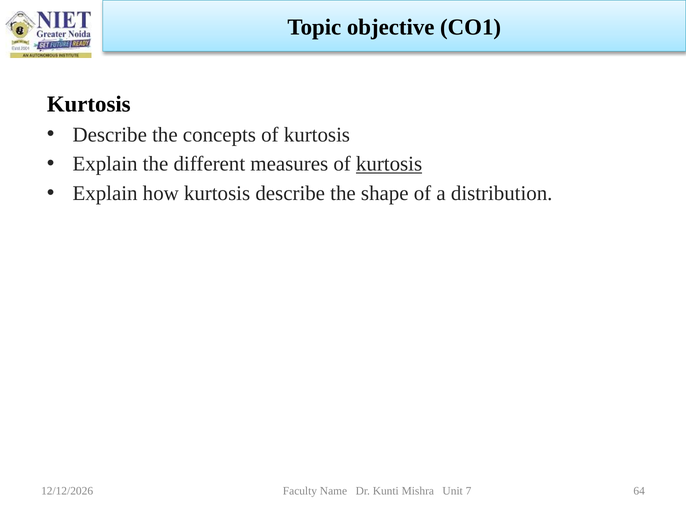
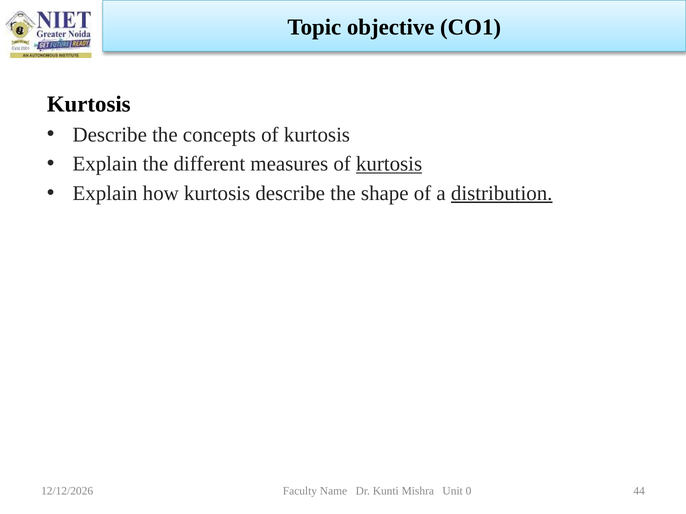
distribution underline: none -> present (502, 193)
7: 7 -> 0 (469, 491)
64: 64 -> 44 (639, 491)
